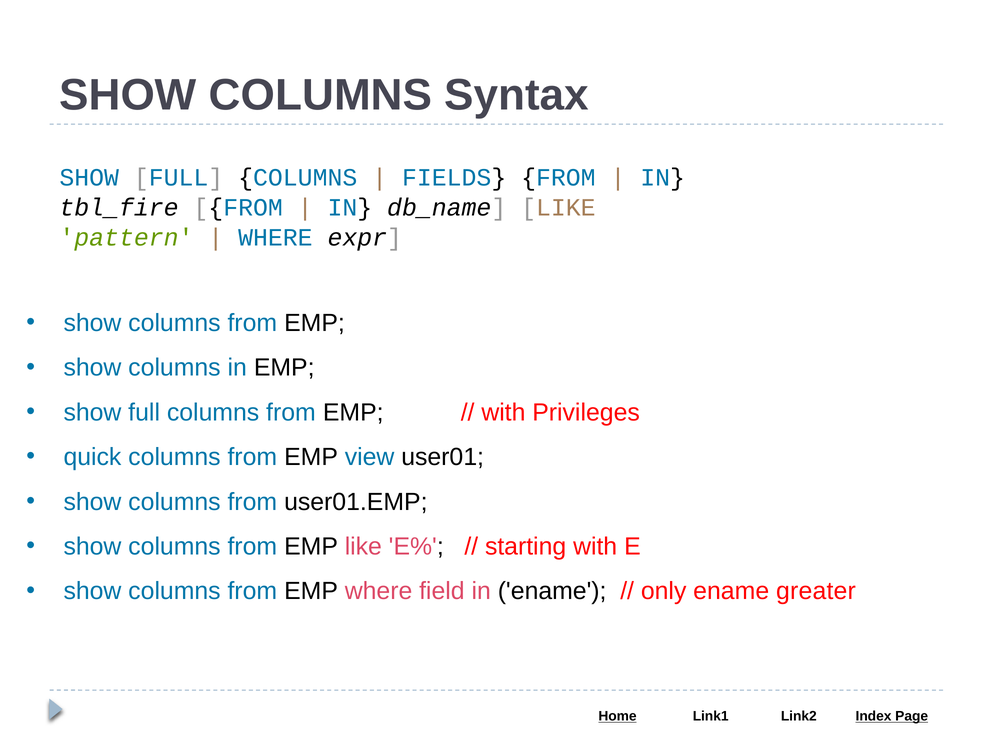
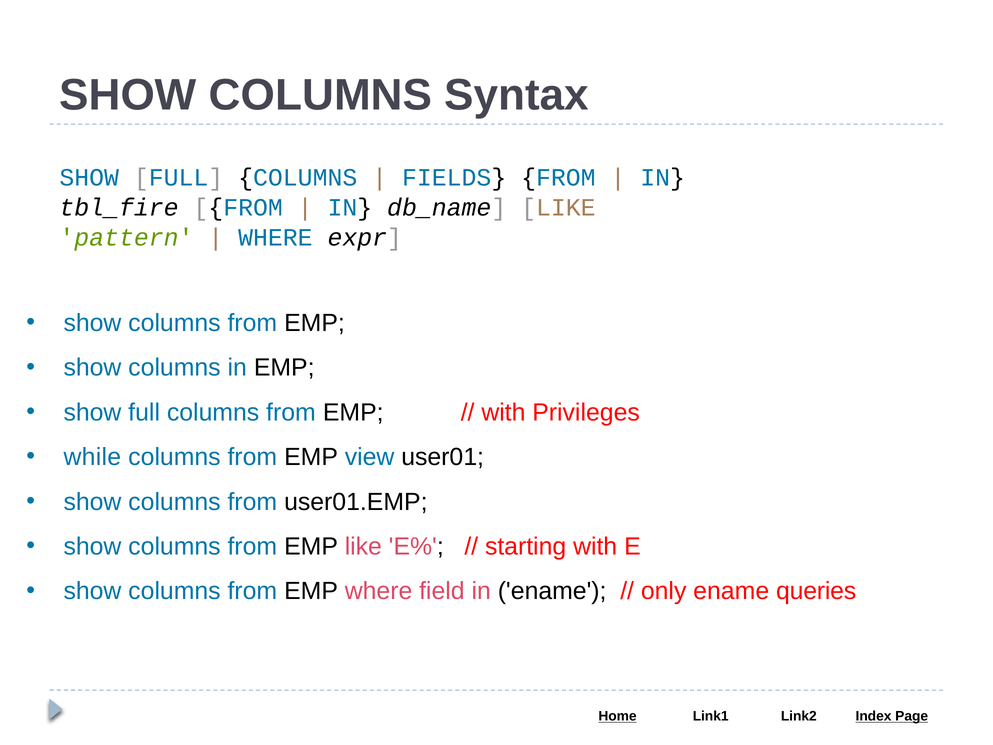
quick: quick -> while (92, 457)
greater: greater -> queries (816, 591)
